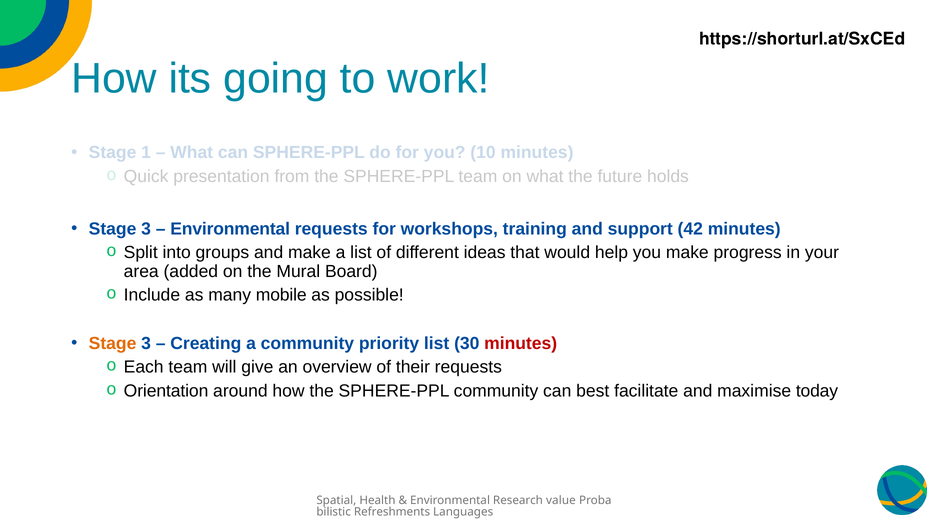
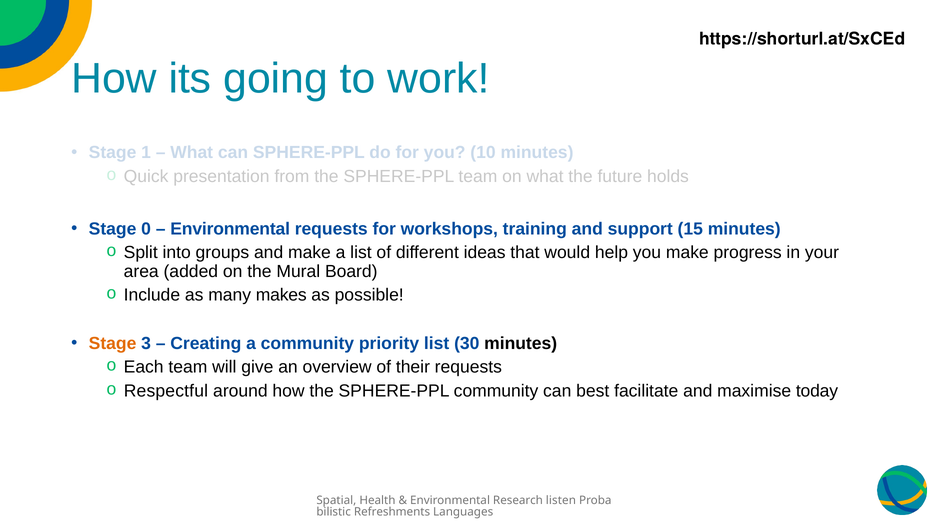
3: 3 -> 0 (146, 229)
42: 42 -> 15 (690, 229)
mobile: mobile -> makes (281, 295)
minutes colour: red -> black (521, 344)
Orientation: Orientation -> Respectful (166, 391)
value: value -> listen (561, 501)
